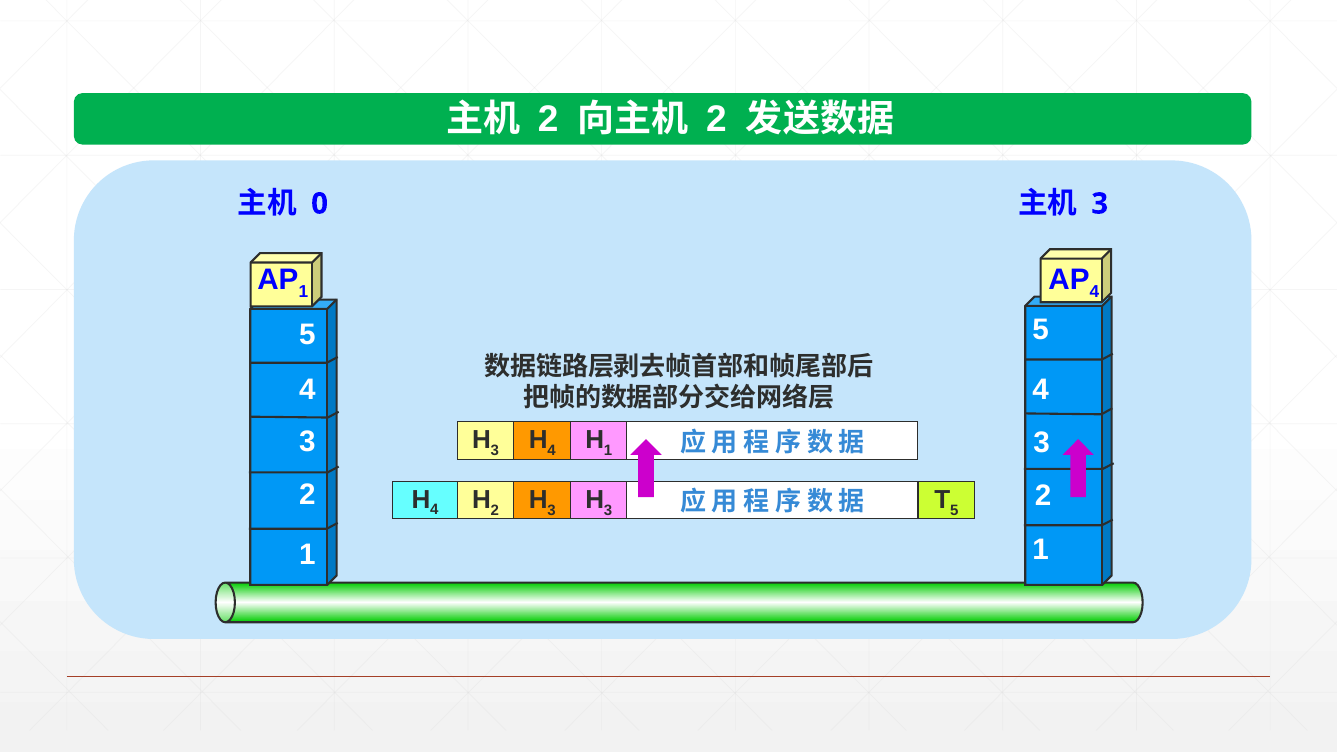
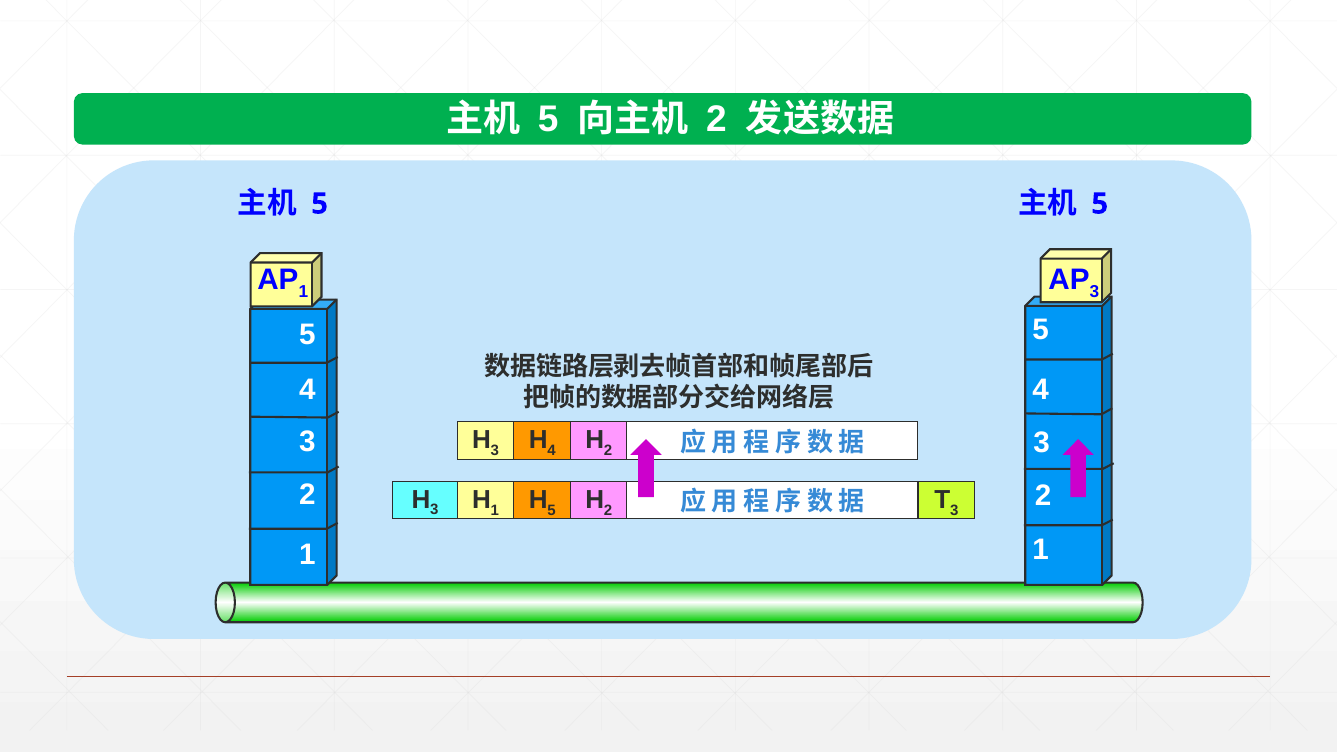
2: 2 -> 5 (548, 119)
0: 0 -> 5 (320, 204)
3: 3 -> 5 (1100, 204)
4: 4 -> 3 (1094, 291)
1: 1 -> 2 (608, 450)
4: 4 -> 3 (434, 510)
5: 5 -> 3 (954, 510)
2: 2 -> 1 (495, 510)
3: 3 -> 5 (552, 510)
3: 3 -> 2 (608, 510)
